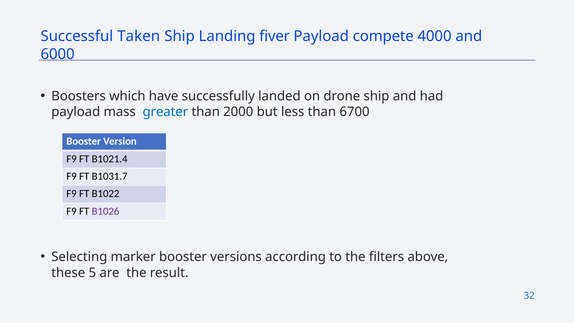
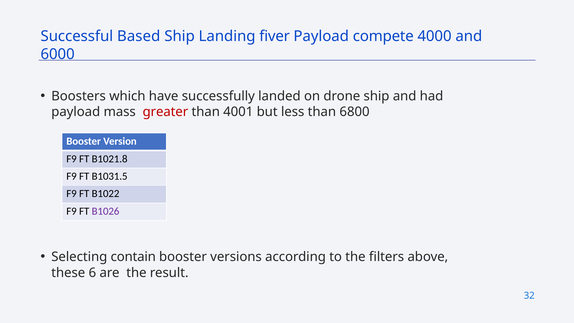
Taken: Taken -> Based (139, 36)
greater colour: blue -> red (165, 112)
2000: 2000 -> 4001 (238, 112)
6700: 6700 -> 6800 (355, 112)
B1021.4: B1021.4 -> B1021.8 (110, 159)
B1031.7: B1031.7 -> B1031.5 (110, 176)
marker: marker -> contain (133, 257)
5: 5 -> 6 (92, 273)
